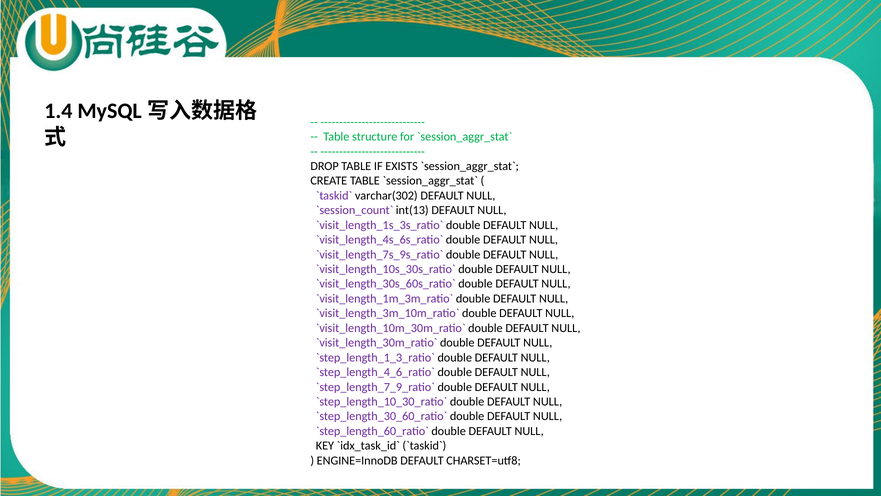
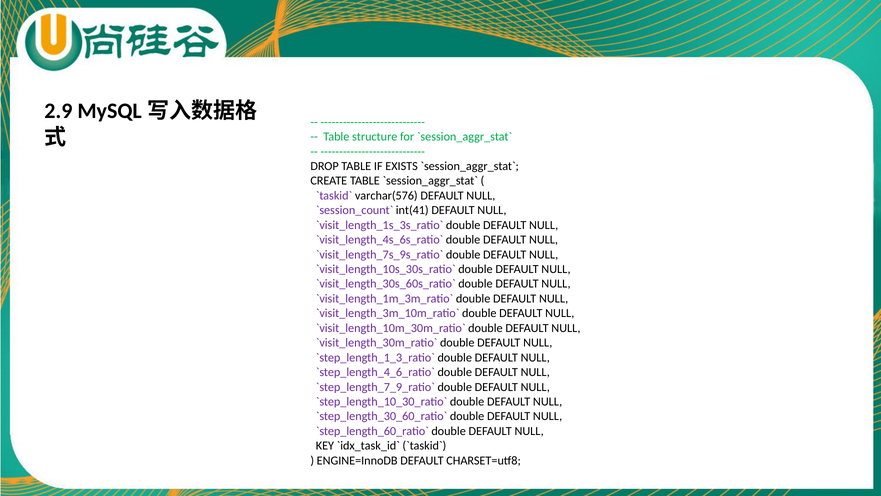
1.4: 1.4 -> 2.9 (58, 111)
varchar(302: varchar(302 -> varchar(576 (386, 195)
int(13: int(13 -> int(41 (412, 210)
